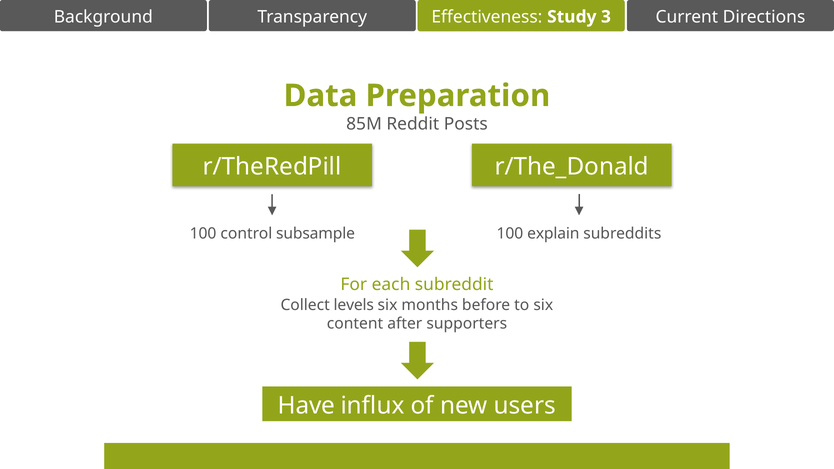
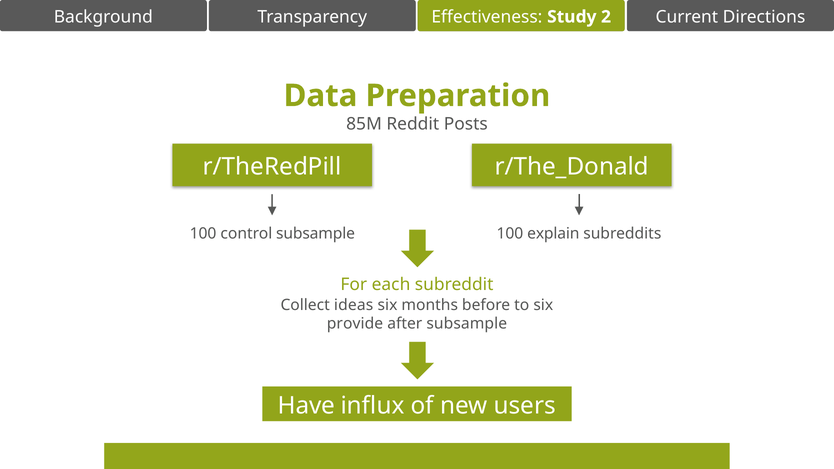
3: 3 -> 2 (606, 17)
levels: levels -> ideas (354, 305)
content: content -> provide (355, 324)
after supporters: supporters -> subsample (467, 324)
